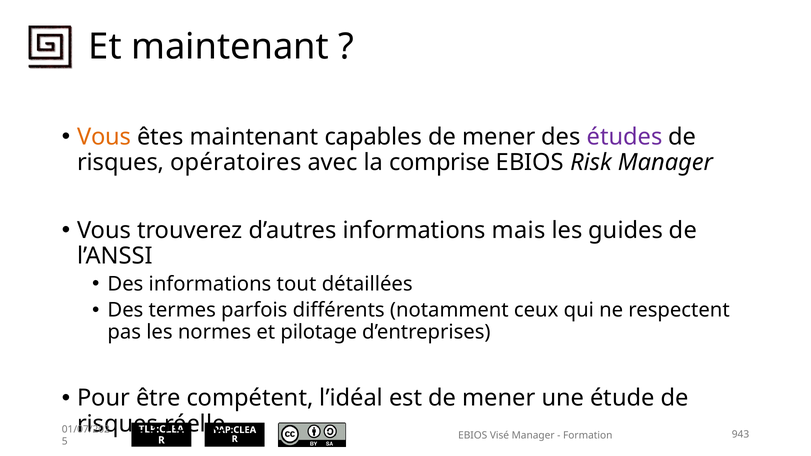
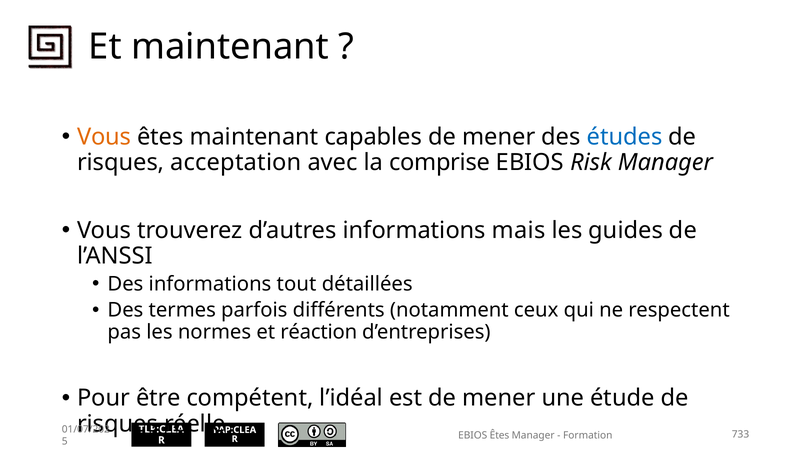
études colour: purple -> blue (625, 137)
opératoires: opératoires -> acceptation (236, 163)
pilotage: pilotage -> réaction (319, 332)
EBIOS Visé: Visé -> Êtes (500, 436)
943: 943 -> 733 (741, 435)
